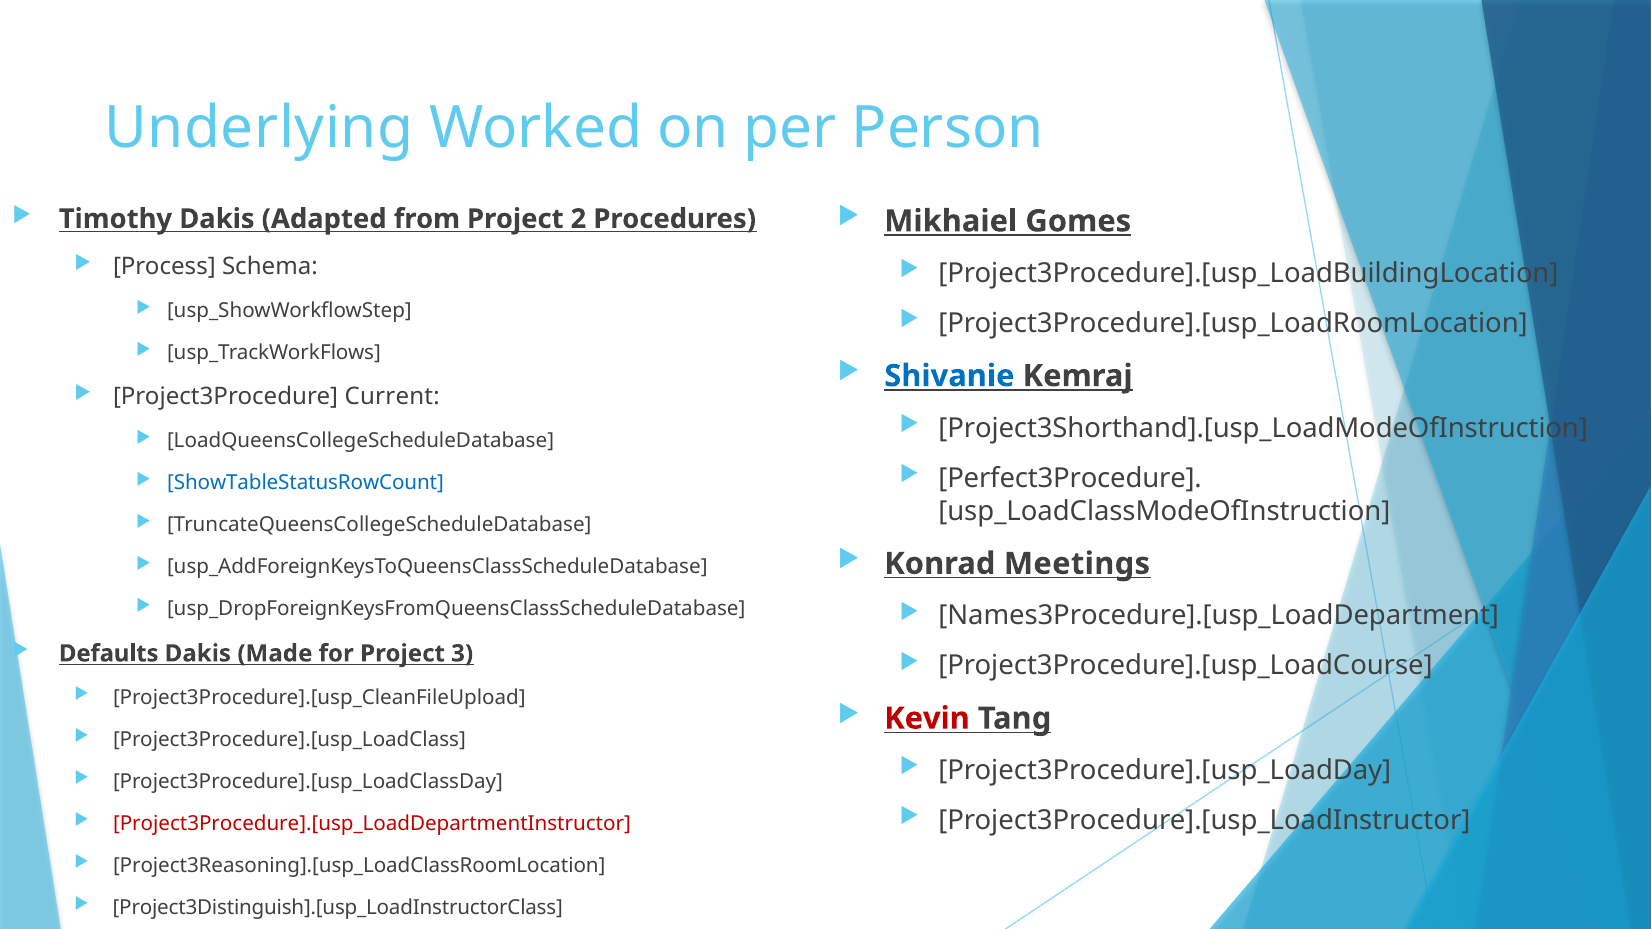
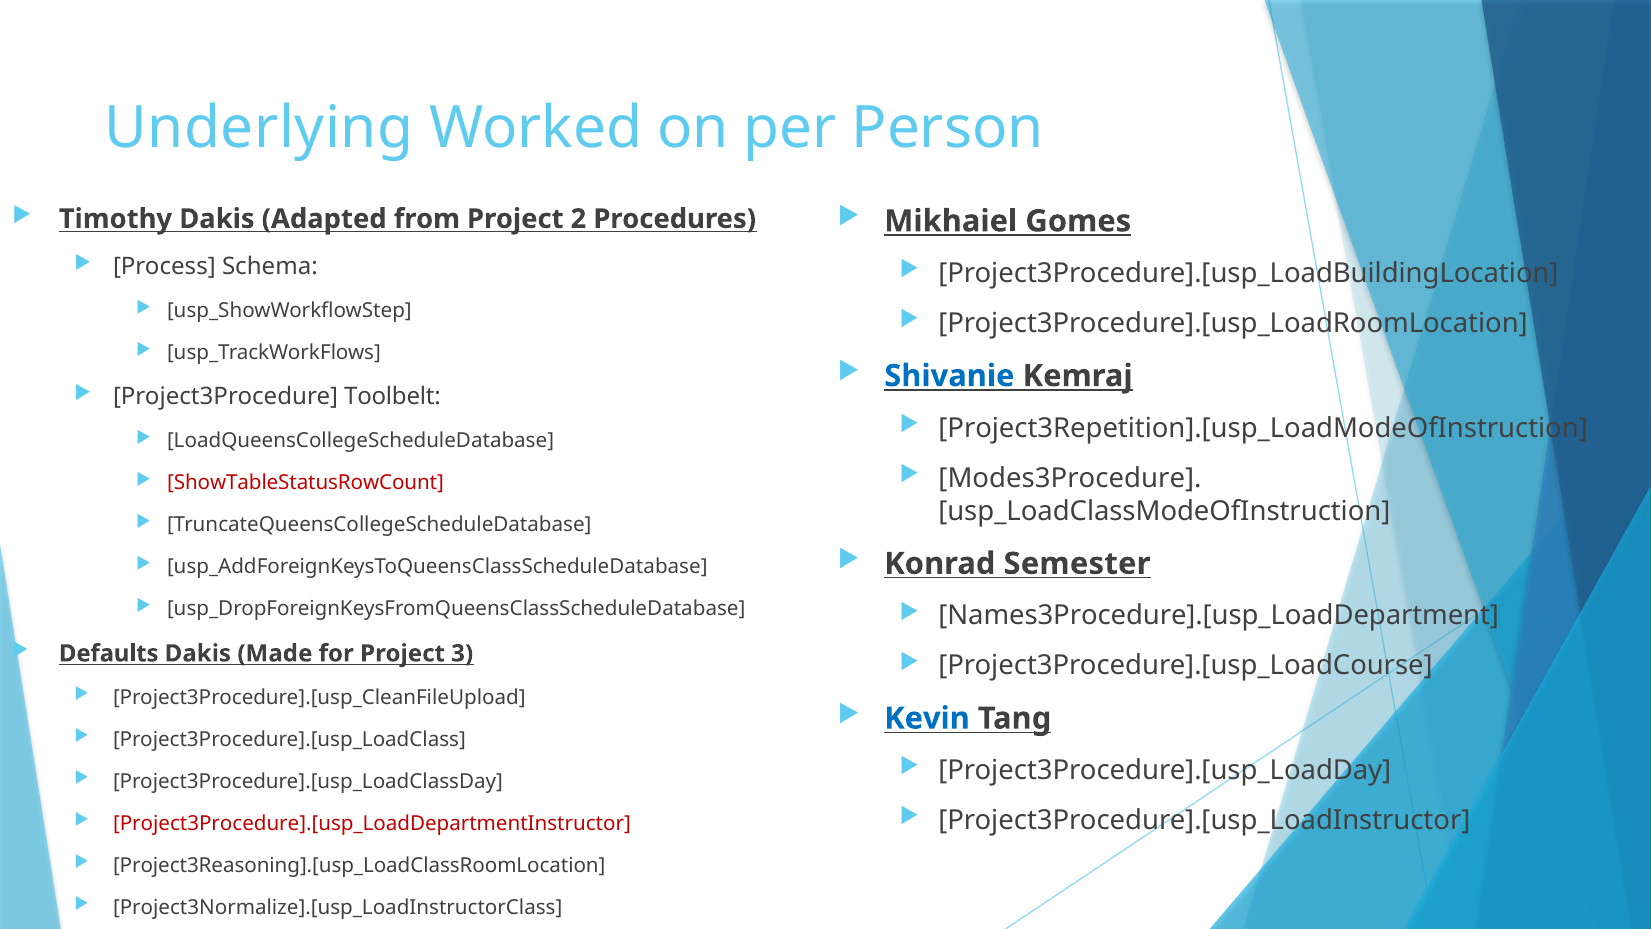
Current: Current -> Toolbelt (392, 397)
Project3Shorthand].[usp_LoadModeOfInstruction: Project3Shorthand].[usp_LoadModeOfInstruction -> Project3Repetition].[usp_LoadModeOfInstruction (1263, 428)
Perfect3Procedure: Perfect3Procedure -> Modes3Procedure (1070, 478)
ShowTableStatusRowCount colour: blue -> red (305, 483)
Meetings: Meetings -> Semester (1077, 563)
Kevin colour: red -> blue (927, 718)
Project3Distinguish].[usp_LoadInstructorClass: Project3Distinguish].[usp_LoadInstructorClass -> Project3Normalize].[usp_LoadInstructorClass (338, 907)
